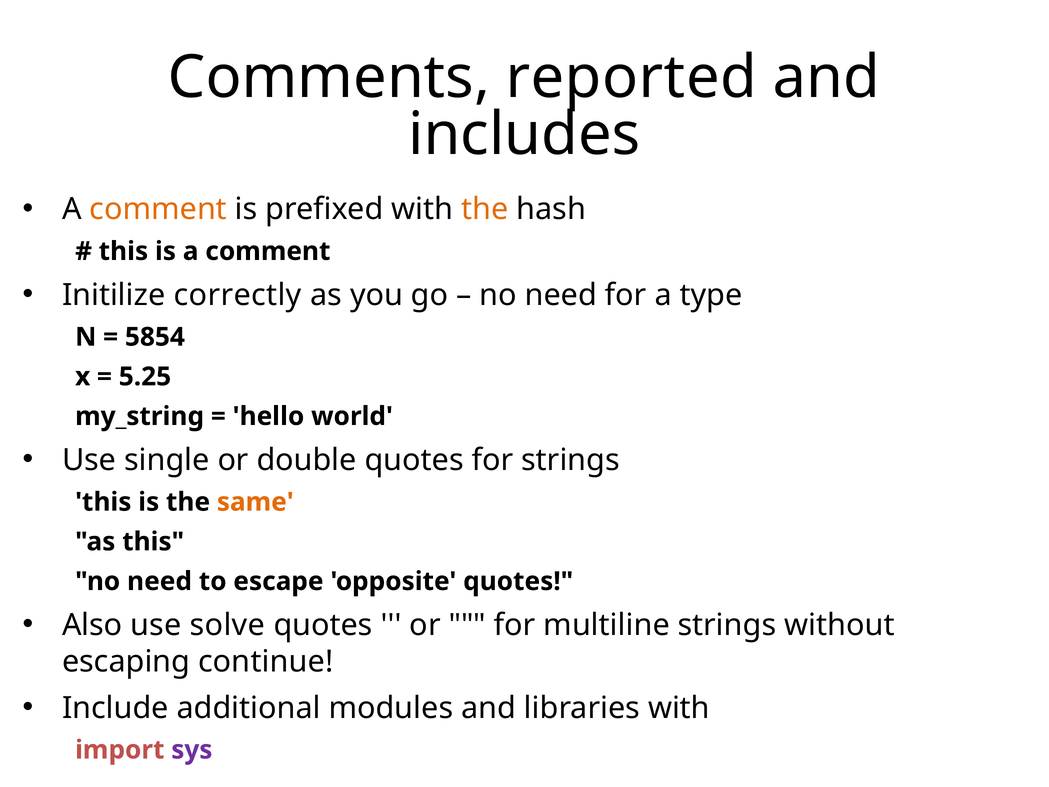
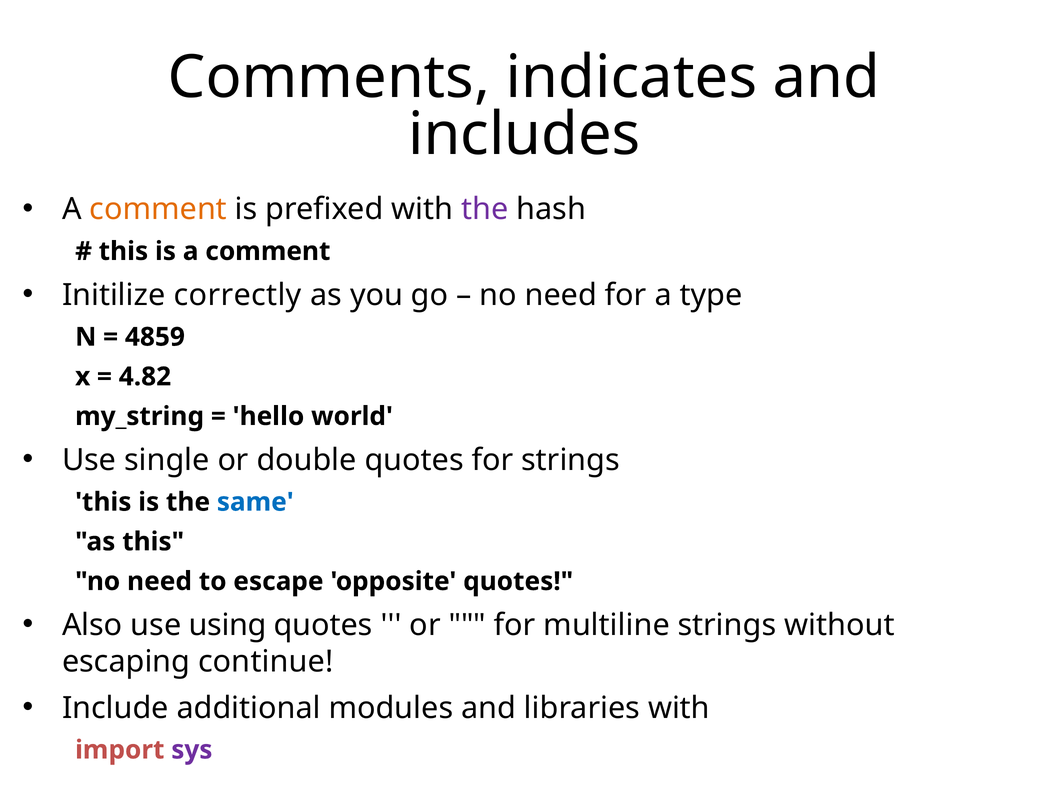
reported: reported -> indicates (631, 77)
the colour: orange -> purple (485, 209)
5854: 5854 -> 4859 (155, 337)
5.25: 5.25 -> 4.82 (145, 377)
same colour: orange -> blue (255, 502)
solve: solve -> using (228, 625)
